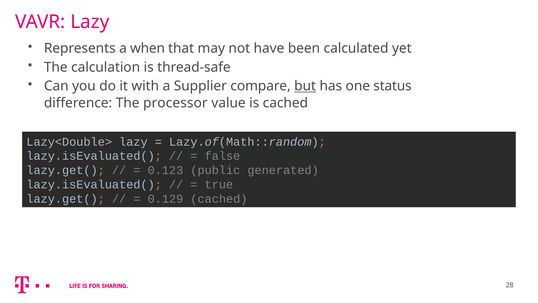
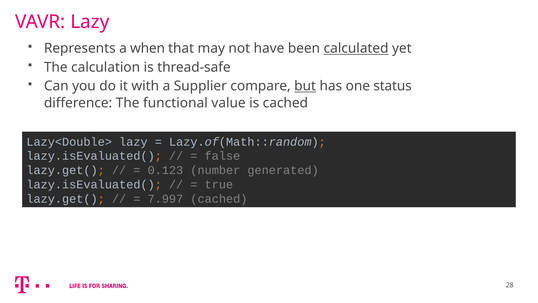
calculated underline: none -> present (356, 48)
processor: processor -> functional (175, 103)
public: public -> number (215, 170)
0.129: 0.129 -> 7.997 (165, 199)
